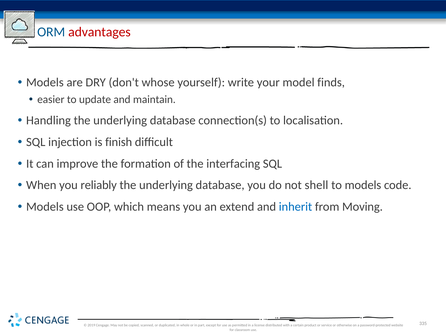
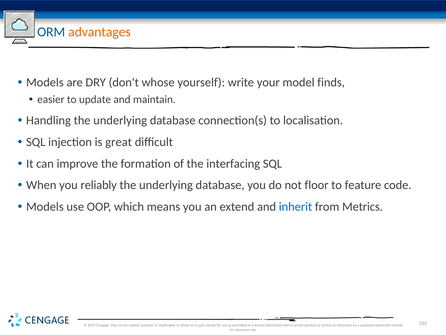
advantages colour: red -> orange (99, 32)
finish: finish -> great (119, 142)
shell: shell -> floor (317, 185)
to models: models -> feature (363, 185)
Moving: Moving -> Metrics (363, 207)
